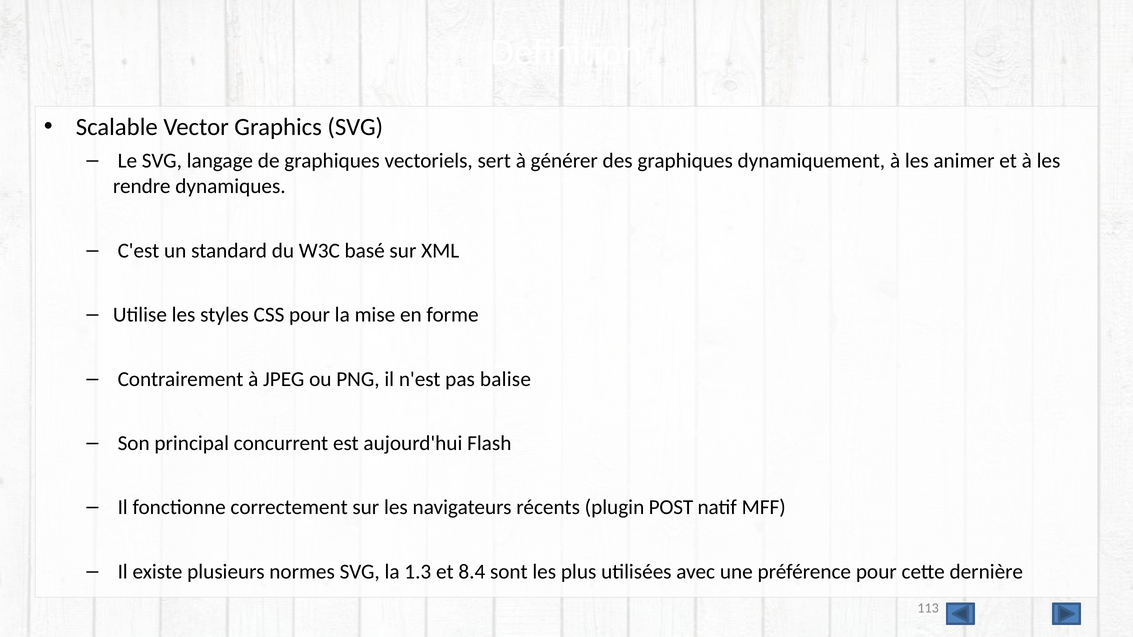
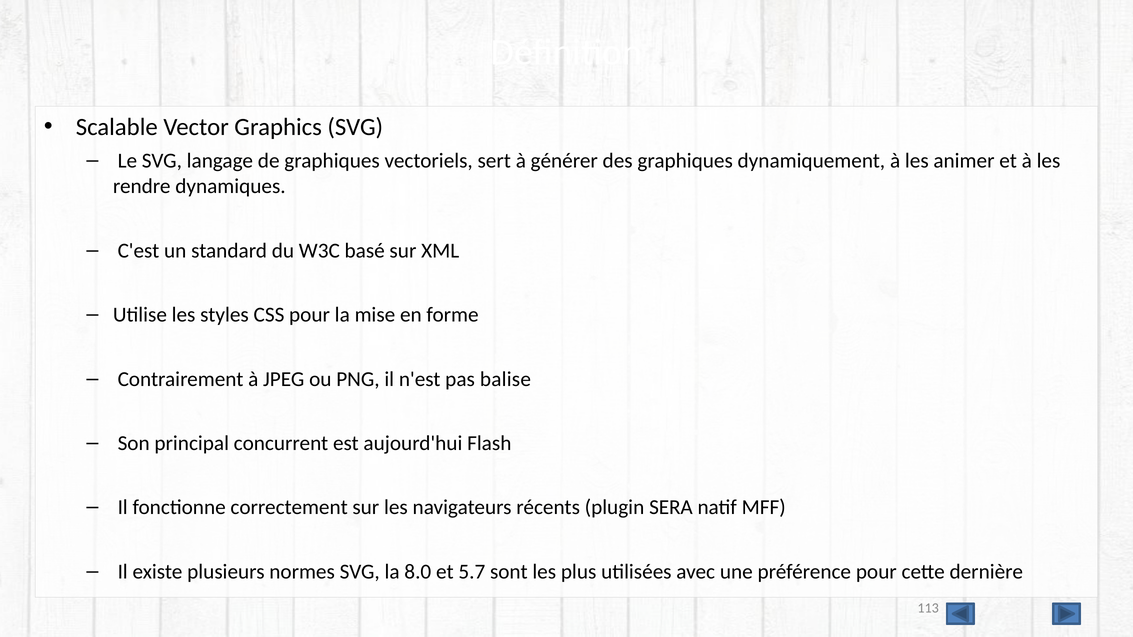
POST: POST -> SERA (671, 508)
1.3: 1.3 -> 8.0 (418, 572)
8.4: 8.4 -> 5.7 (472, 572)
